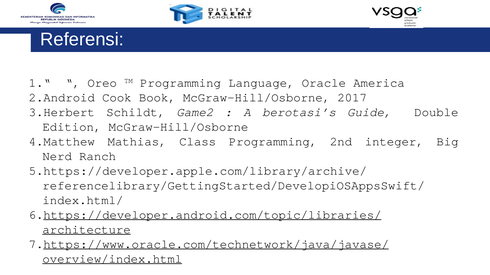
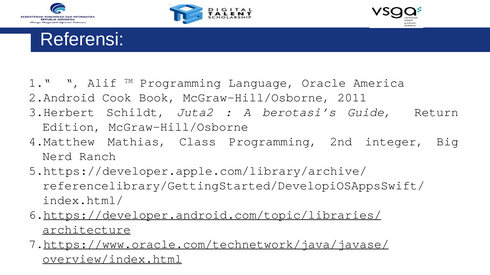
Oreo: Oreo -> Alif (102, 83)
2017: 2017 -> 2011 (352, 98)
Game2: Game2 -> Juta2 (195, 112)
Double: Double -> Return (436, 112)
